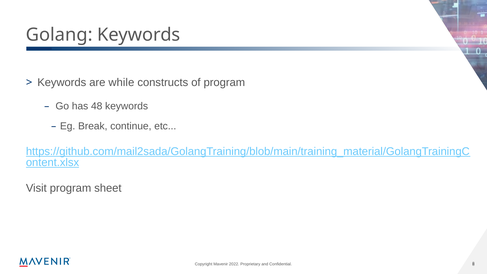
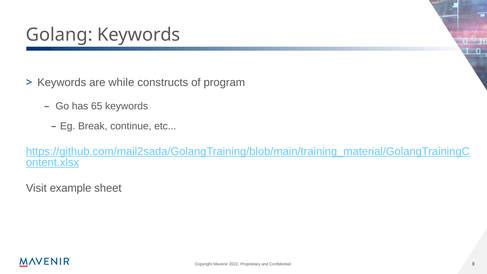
48: 48 -> 65 (97, 106)
Visit program: program -> example (71, 188)
